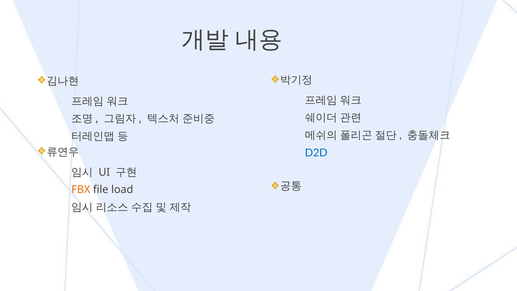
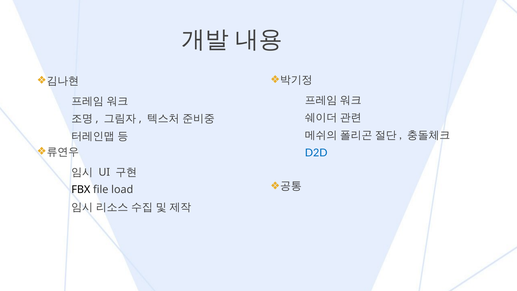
FBX colour: orange -> black (81, 190)
